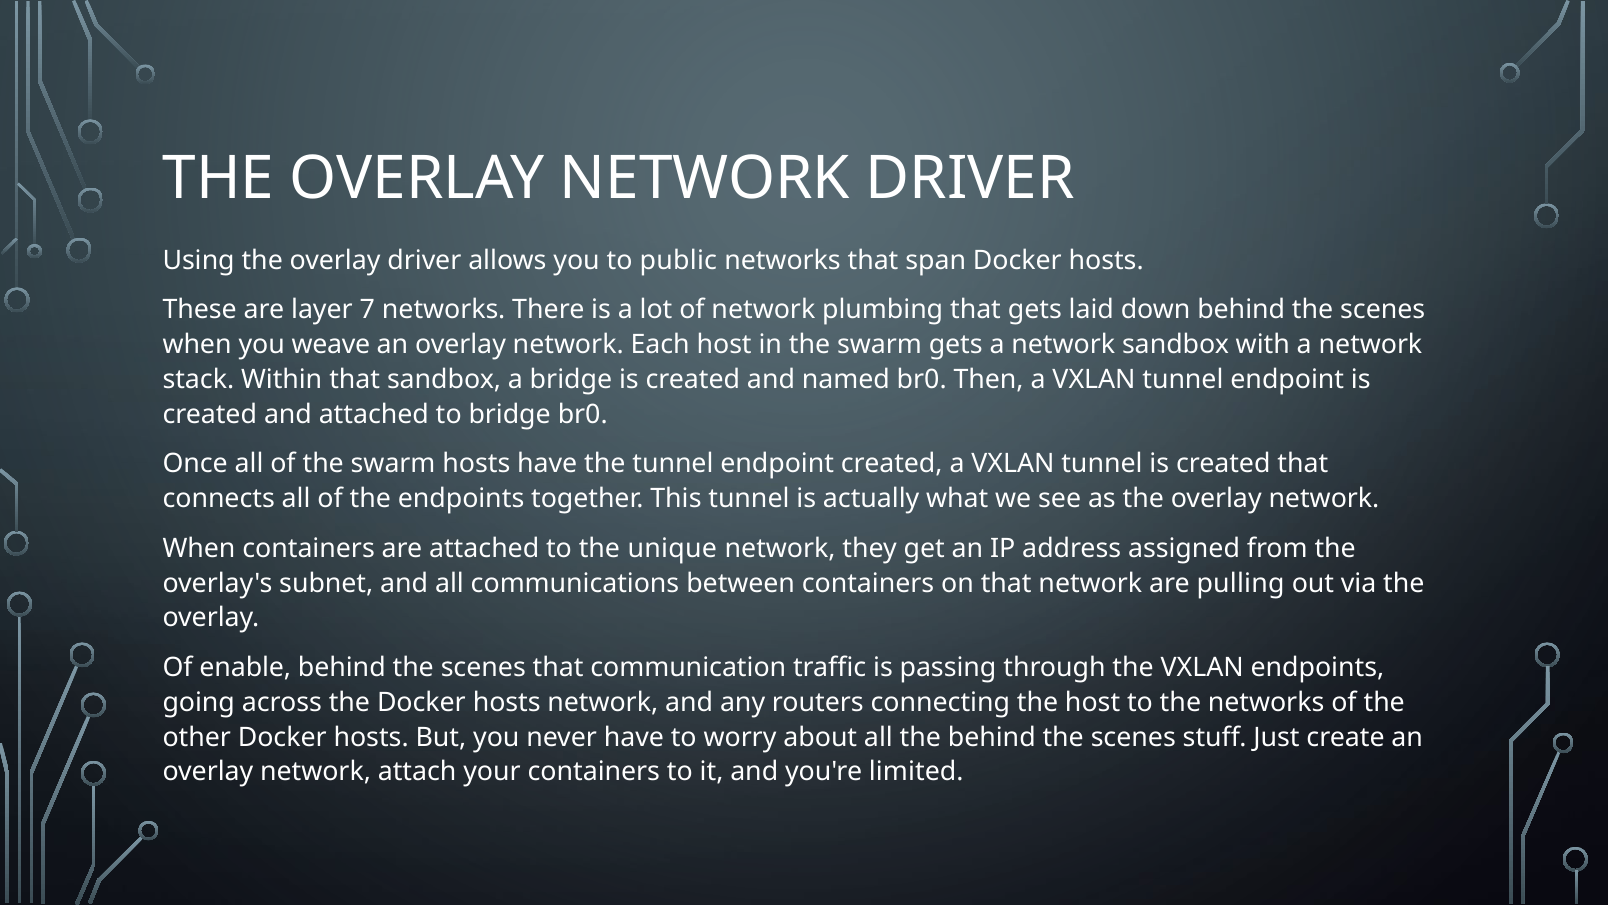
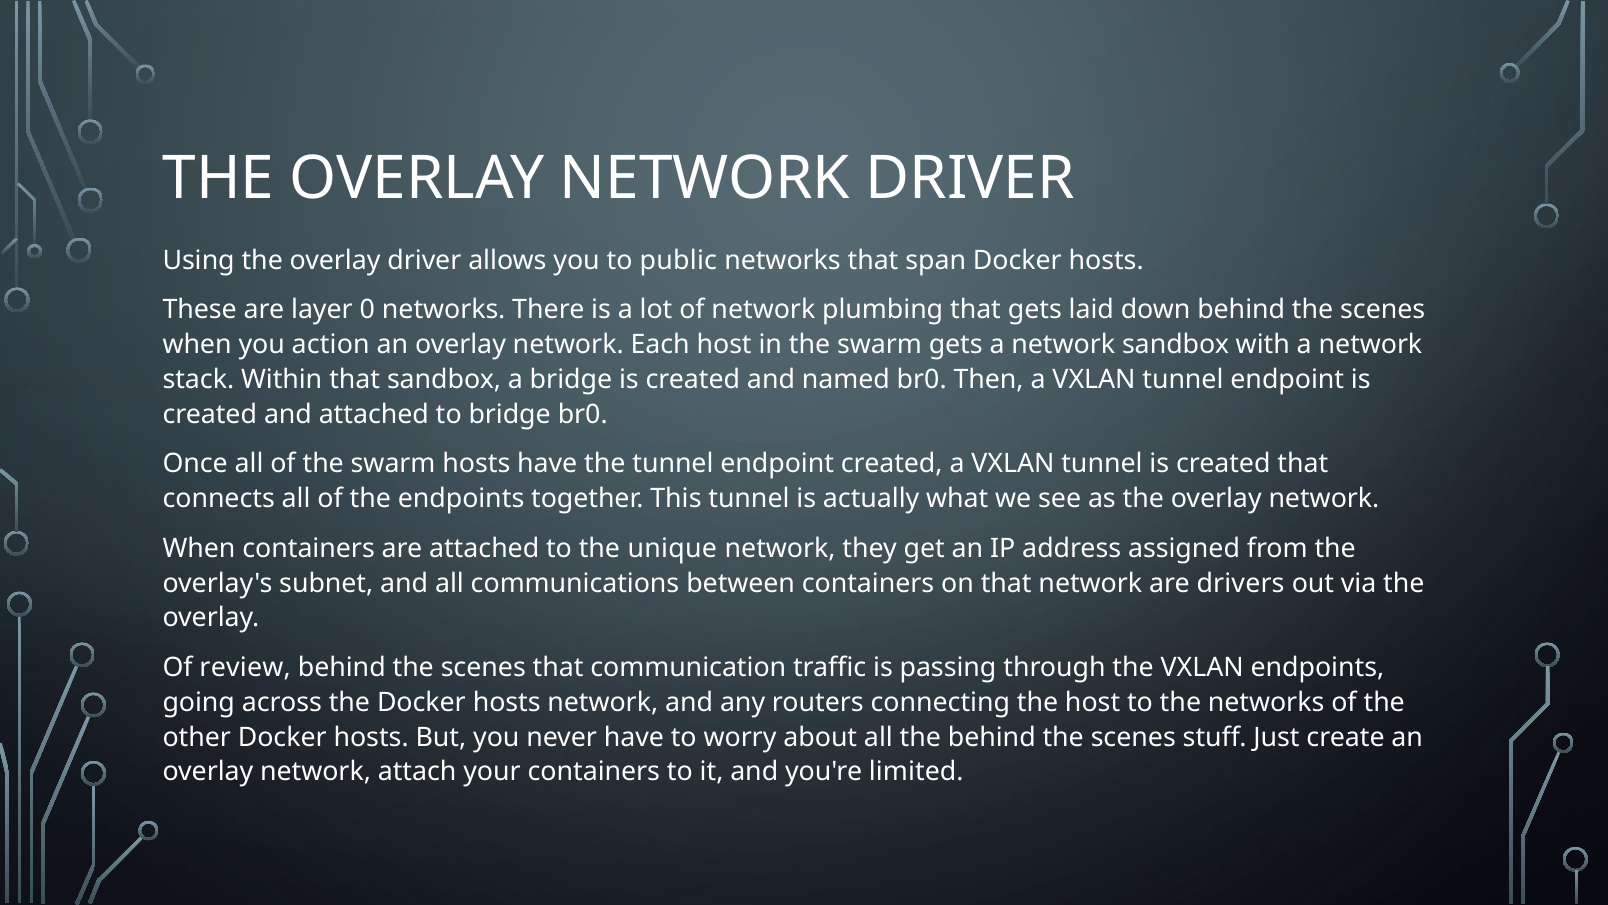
7: 7 -> 0 (367, 310)
weave: weave -> action (331, 345)
pulling: pulling -> drivers (1241, 583)
enable: enable -> review (245, 667)
